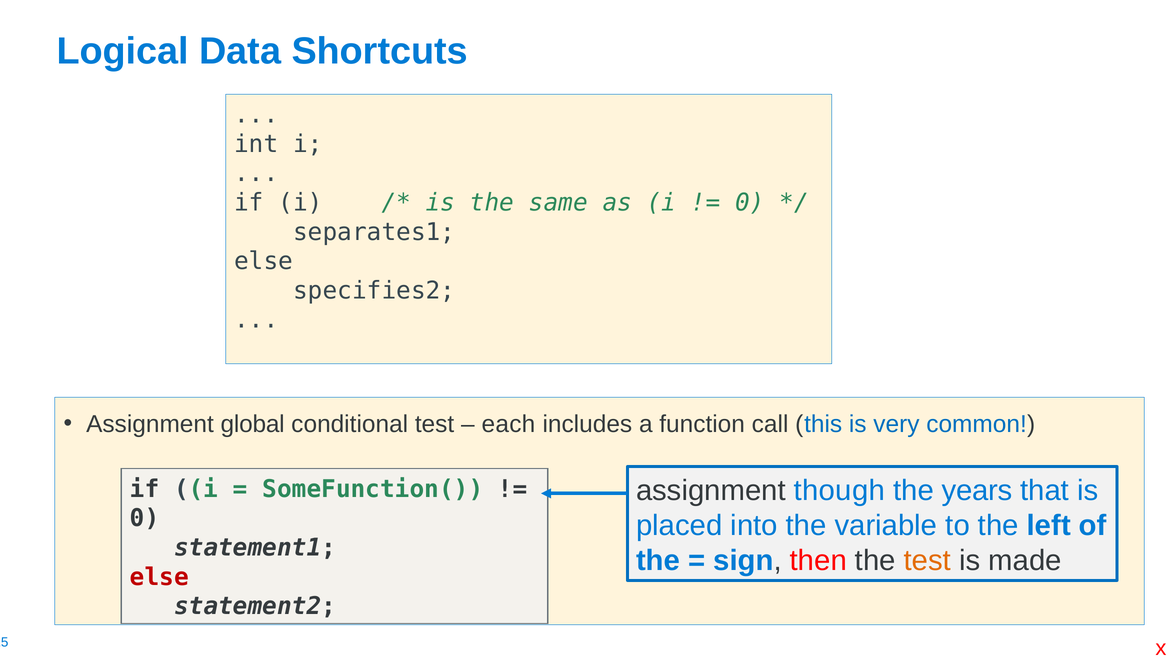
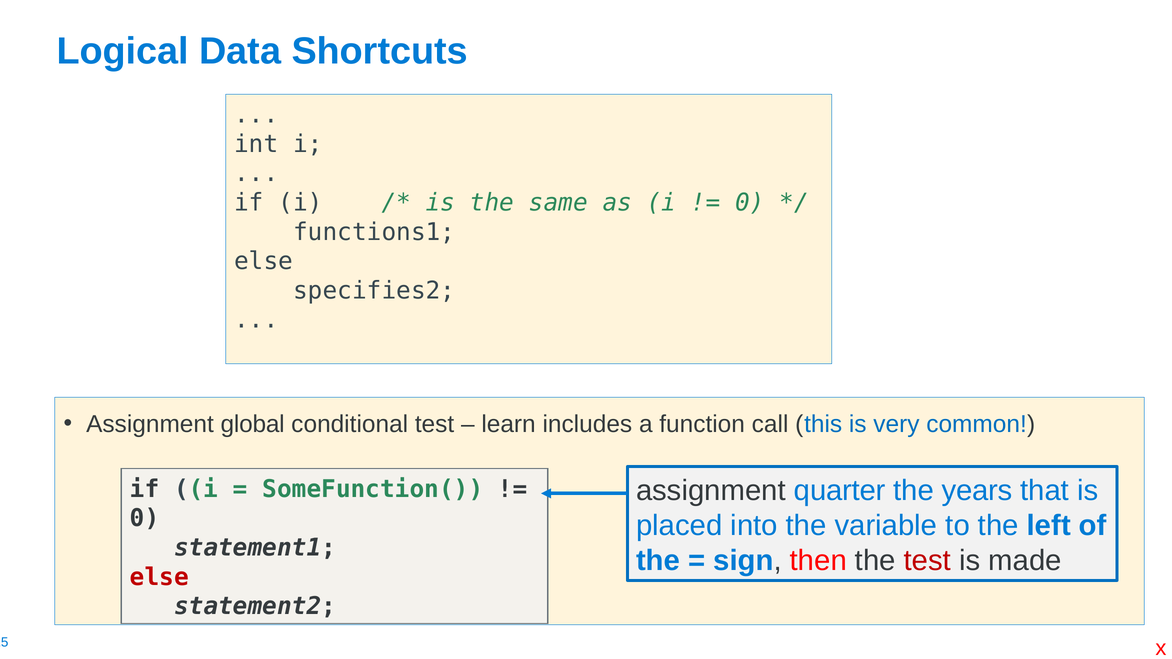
separates1: separates1 -> functions1 (374, 232)
each: each -> learn (509, 424)
though: though -> quarter (840, 491)
test colour: orange -> red (927, 561)
